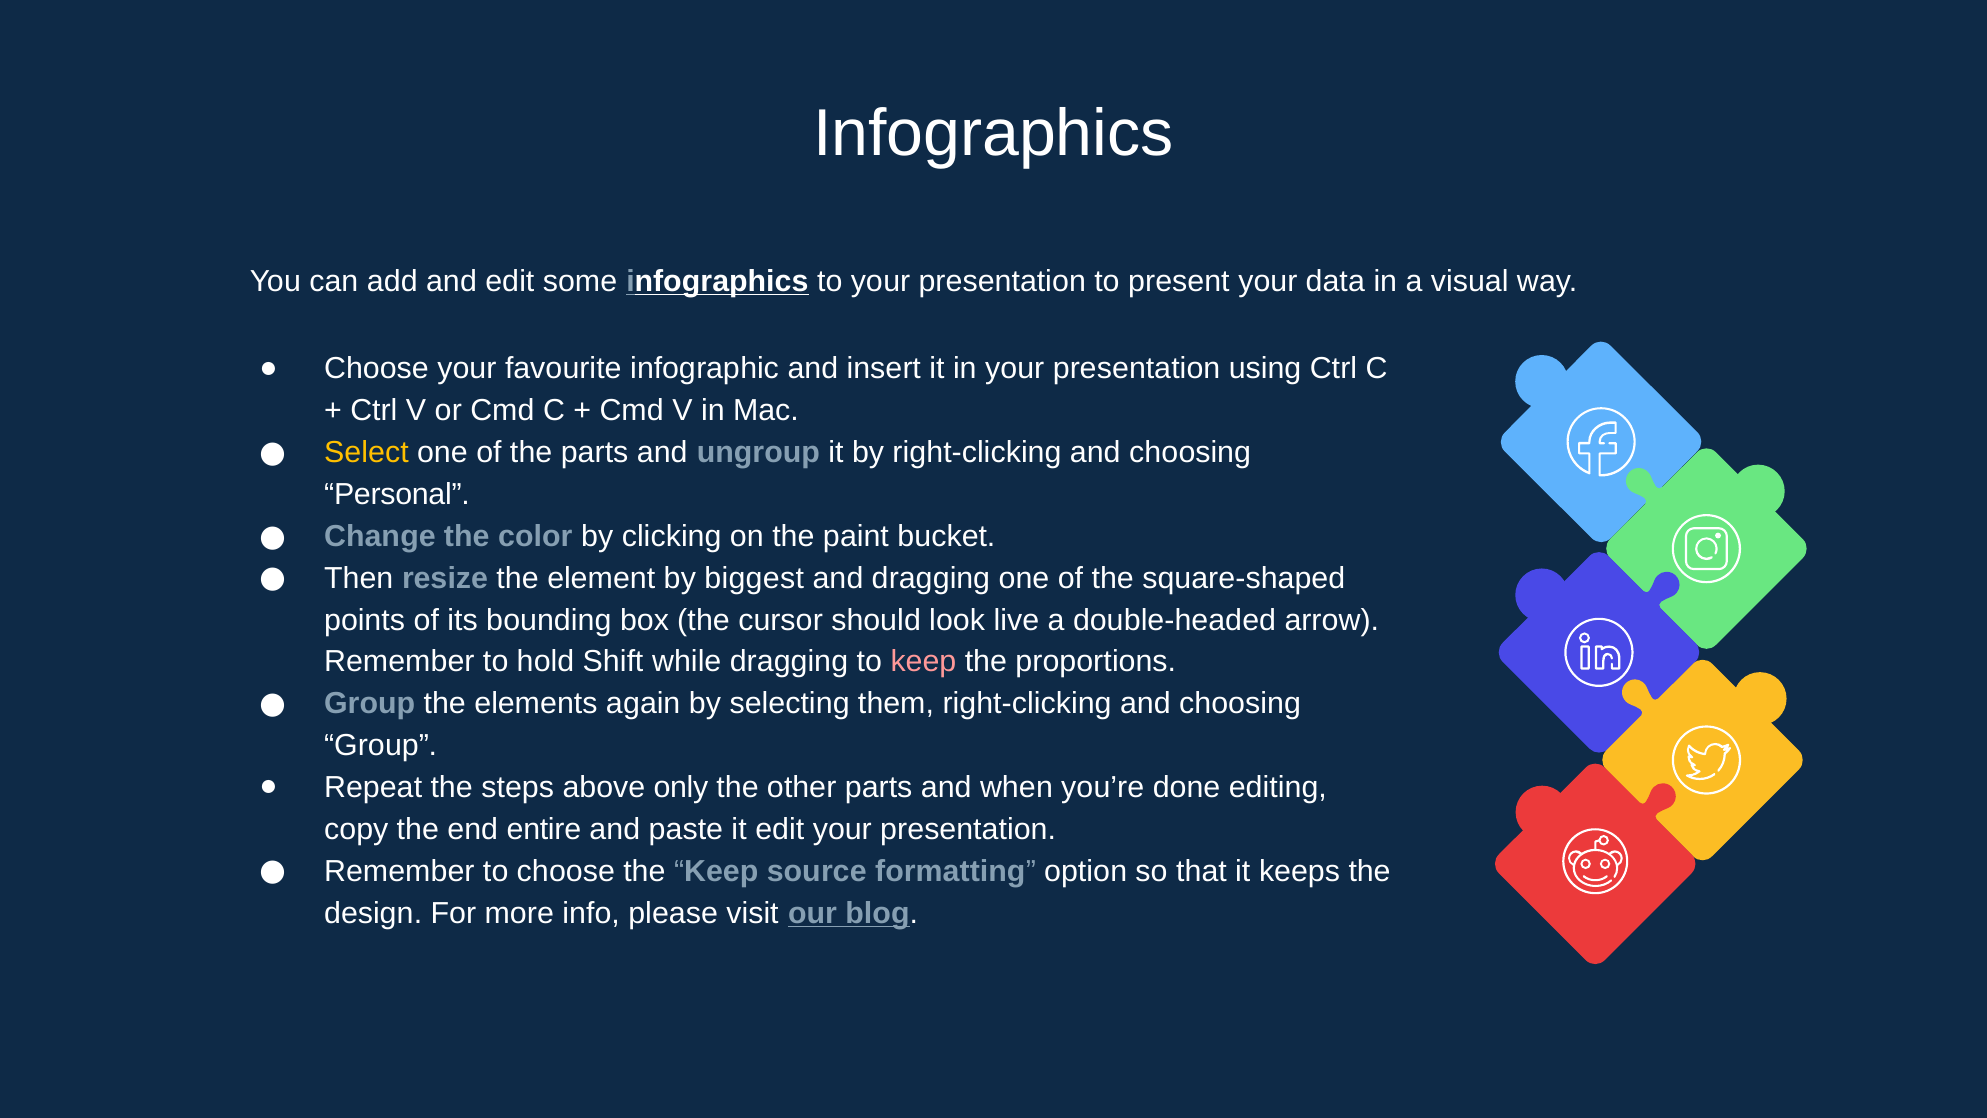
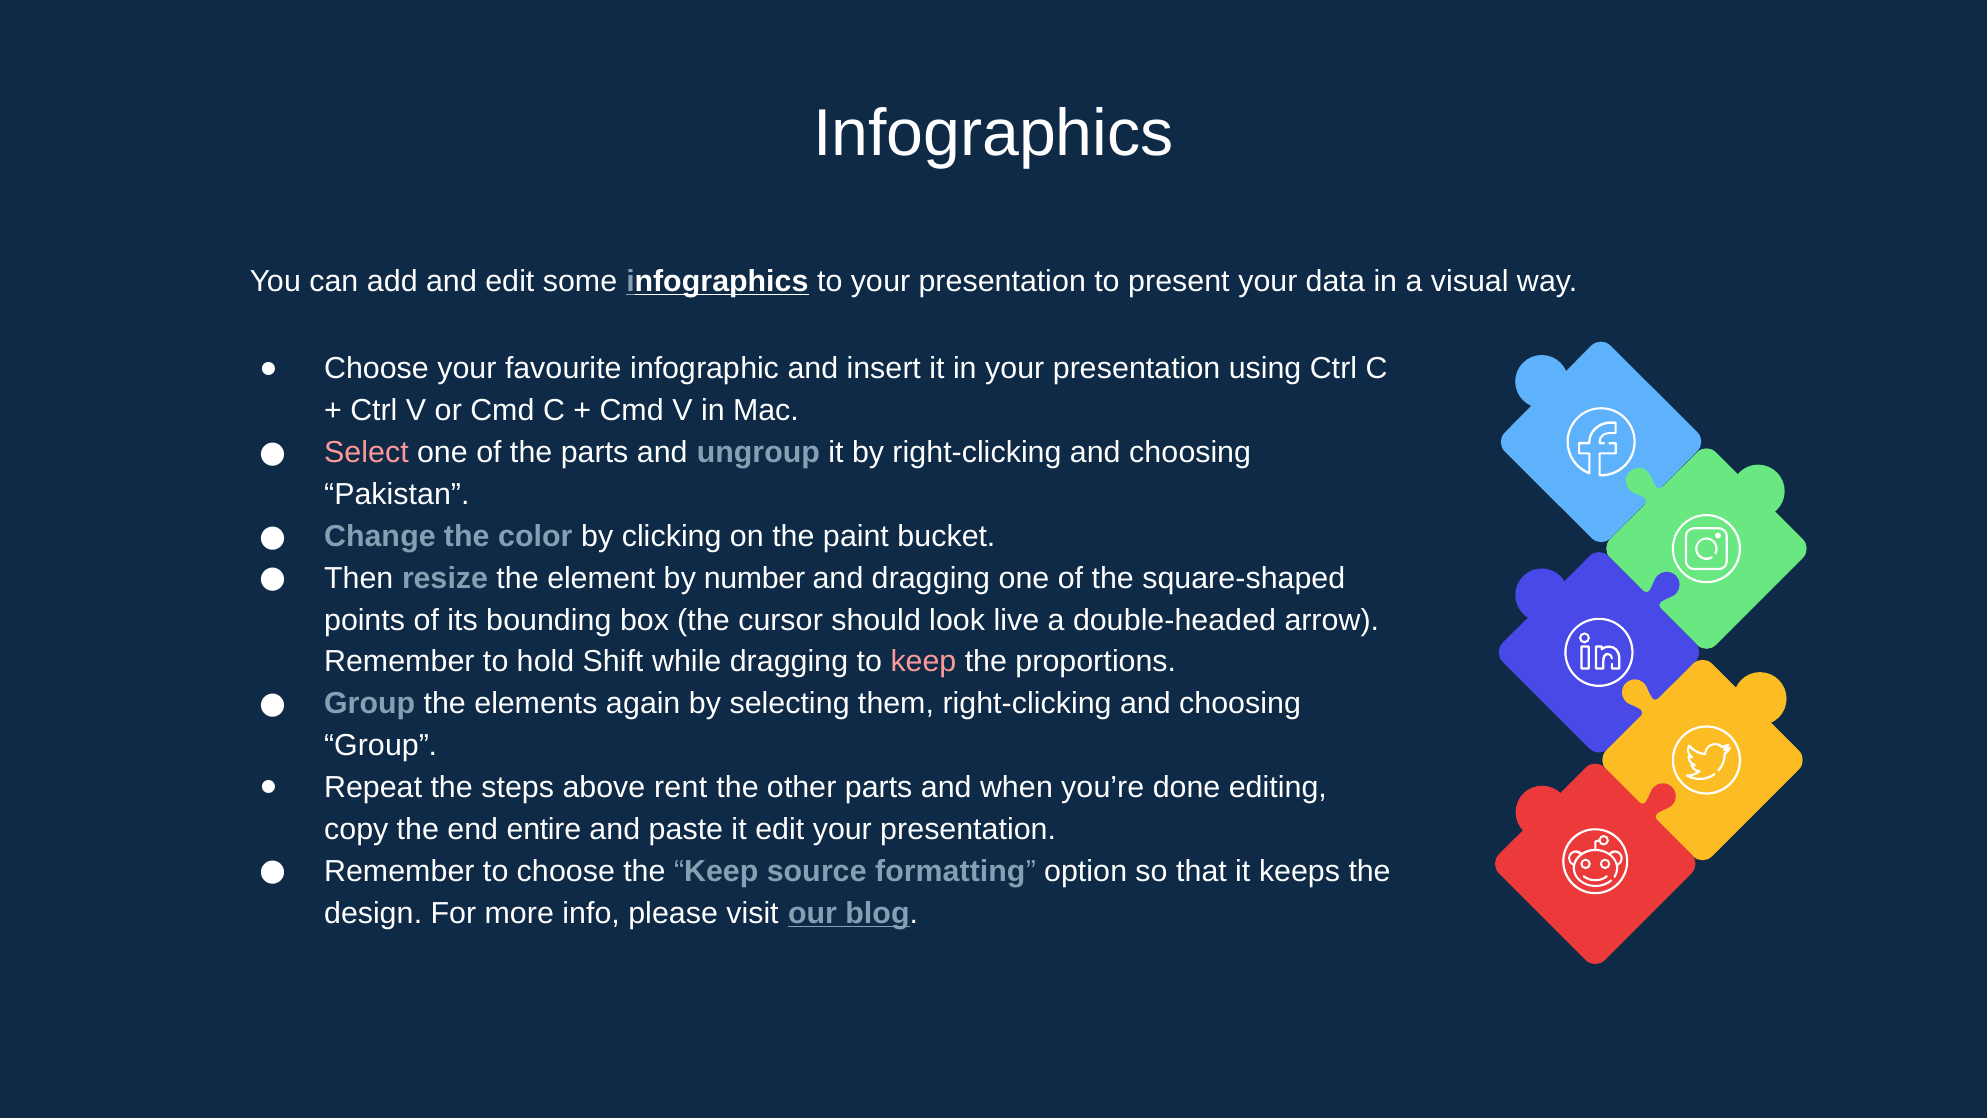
Select colour: yellow -> pink (366, 453)
Personal: Personal -> Pakistan (397, 494)
biggest: biggest -> number (754, 578)
only: only -> rent (681, 787)
